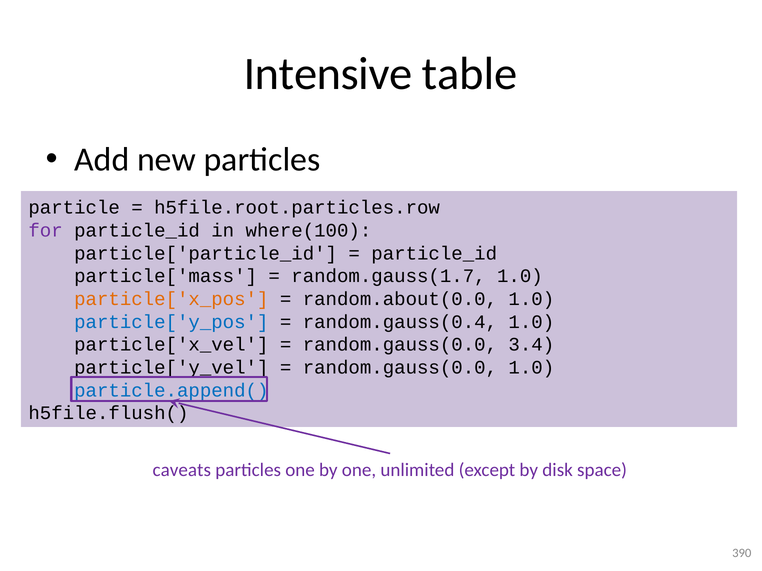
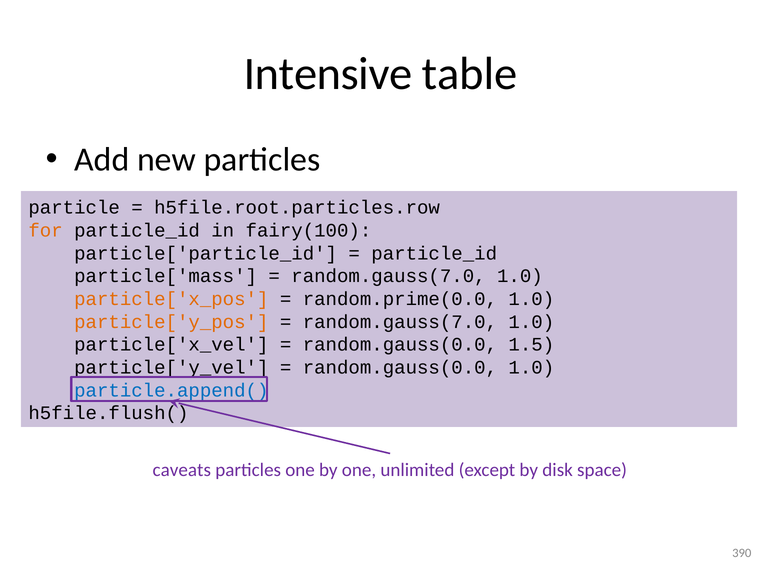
for colour: purple -> orange (46, 231)
where(100: where(100 -> fairy(100 (308, 231)
random.gauss(1.7: random.gauss(1.7 -> random.gauss(7.0 (388, 276)
random.about(0.0: random.about(0.0 -> random.prime(0.0 (400, 299)
particle['y_pos colour: blue -> orange (171, 322)
random.gauss(0.4: random.gauss(0.4 -> random.gauss(7.0 (400, 322)
3.4: 3.4 -> 1.5 (531, 345)
